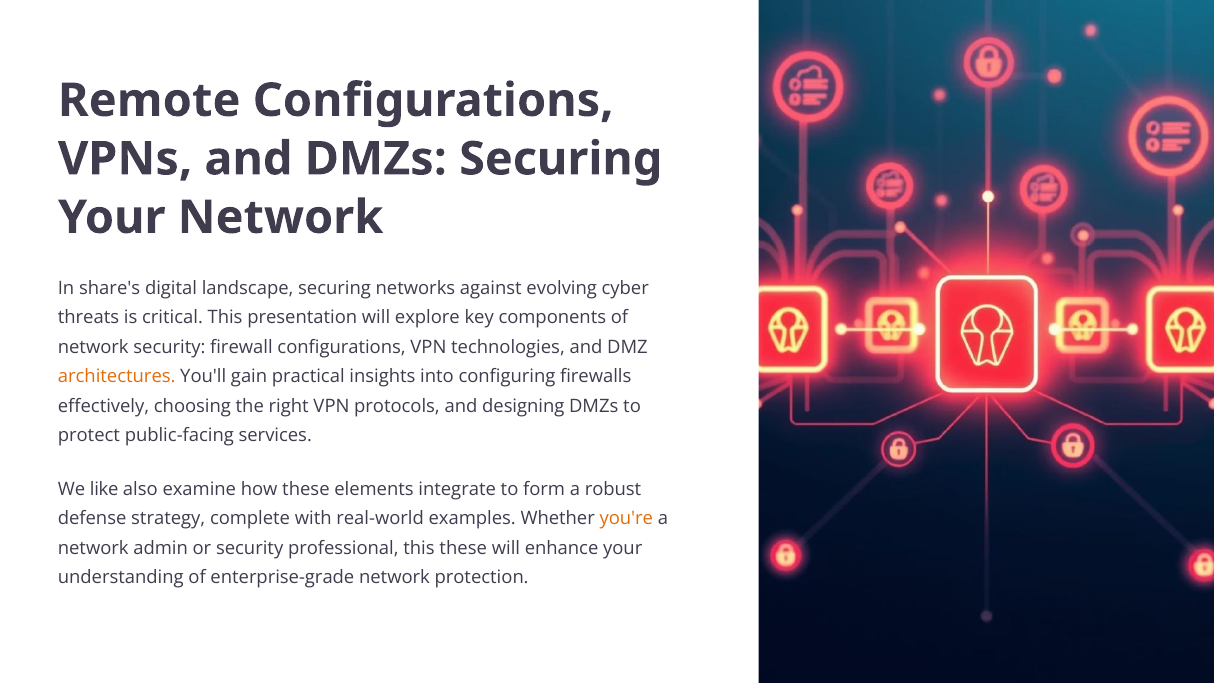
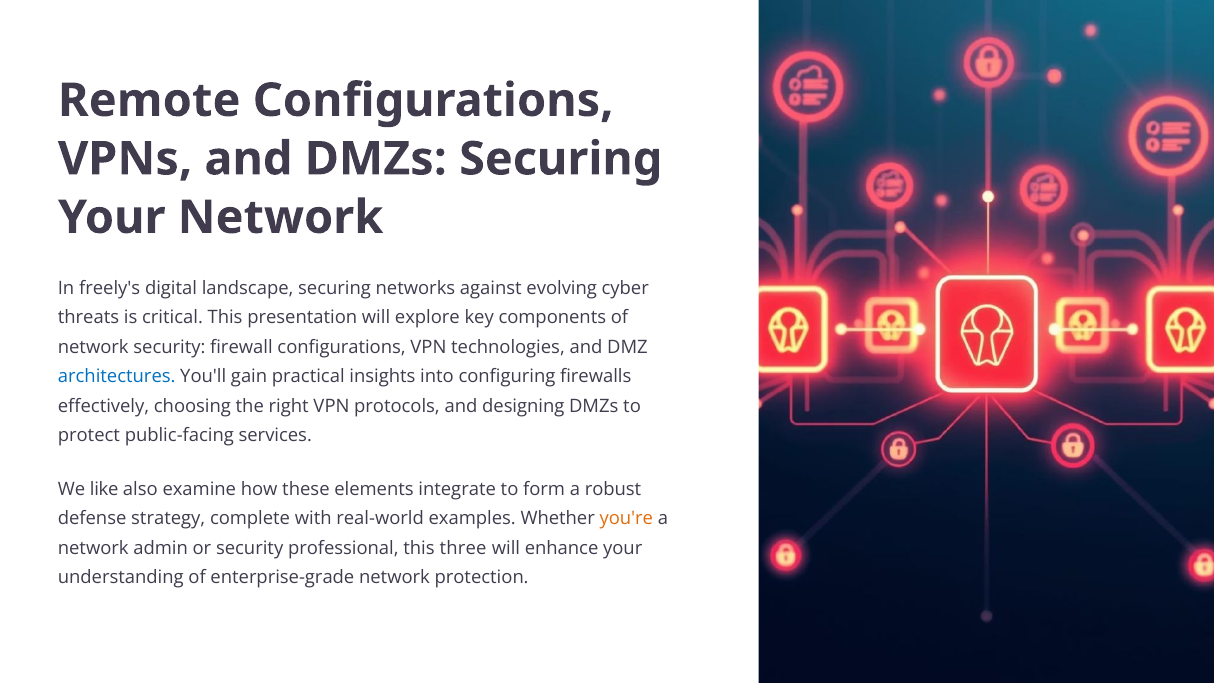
share's: share's -> freely's (110, 288)
architectures colour: orange -> blue (117, 376)
this these: these -> three (463, 548)
